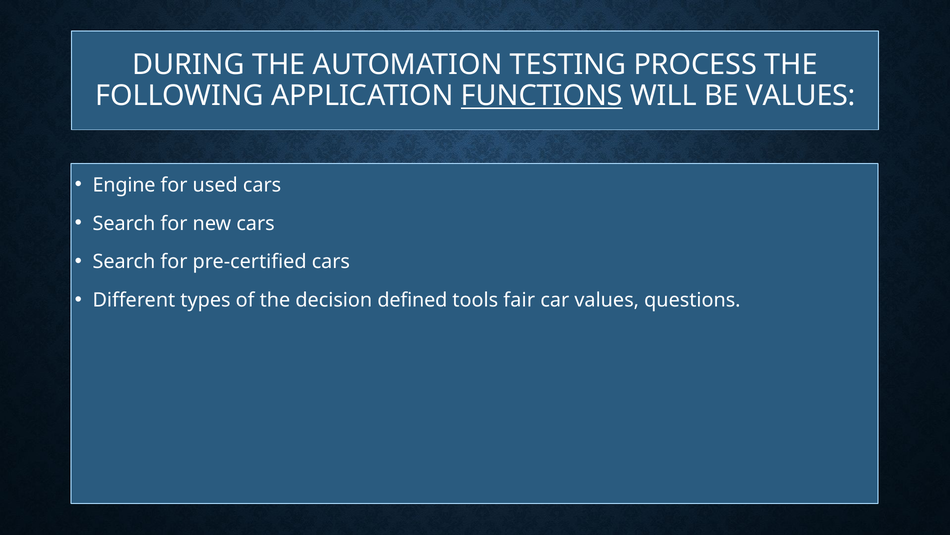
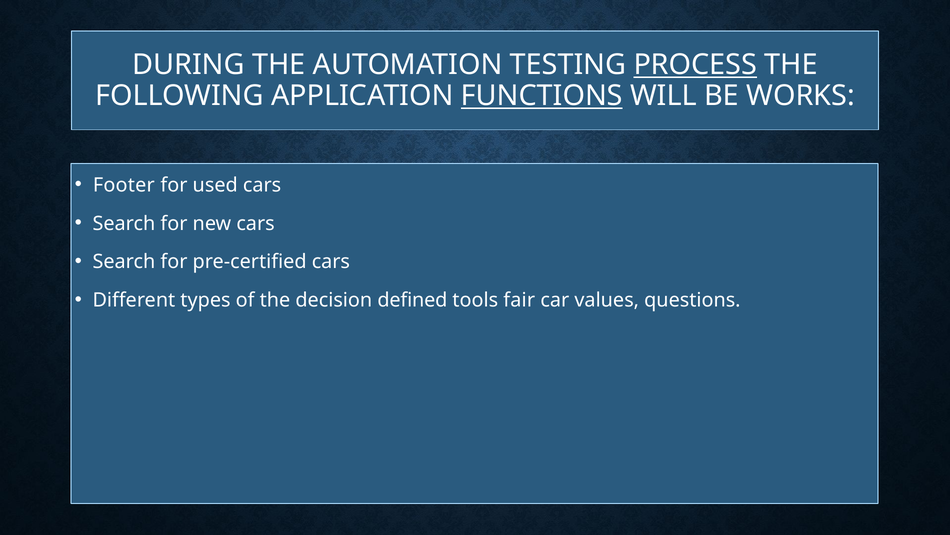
PROCESS underline: none -> present (695, 65)
BE VALUES: VALUES -> WORKS (801, 96)
Engine: Engine -> Footer (124, 185)
